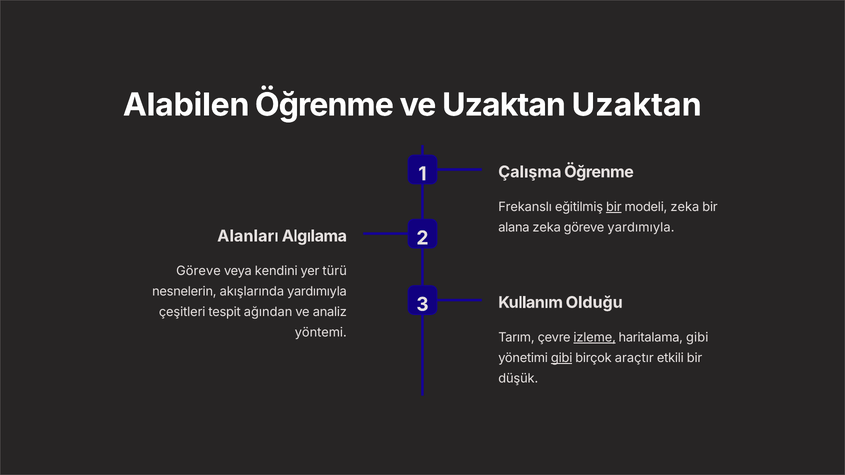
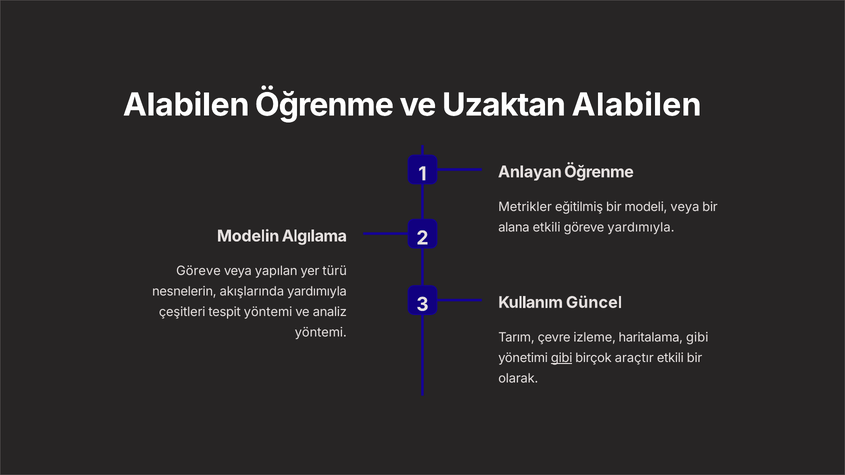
Uzaktan Uzaktan: Uzaktan -> Alabilen (637, 105)
Çalışma: Çalışma -> Anlayan (530, 172)
Frekanslı: Frekanslı -> Metrikler (525, 207)
bir underline: present -> none (614, 207)
modeli zeka: zeka -> veya (685, 207)
alana zeka: zeka -> etkili (547, 228)
Alanları: Alanları -> Modelin (248, 236)
kendini: kendini -> yapılan (276, 271)
Olduğu: Olduğu -> Güncel (594, 303)
tespit ağından: ağından -> yöntemi (268, 312)
izleme underline: present -> none (595, 338)
düşük: düşük -> olarak (518, 379)
